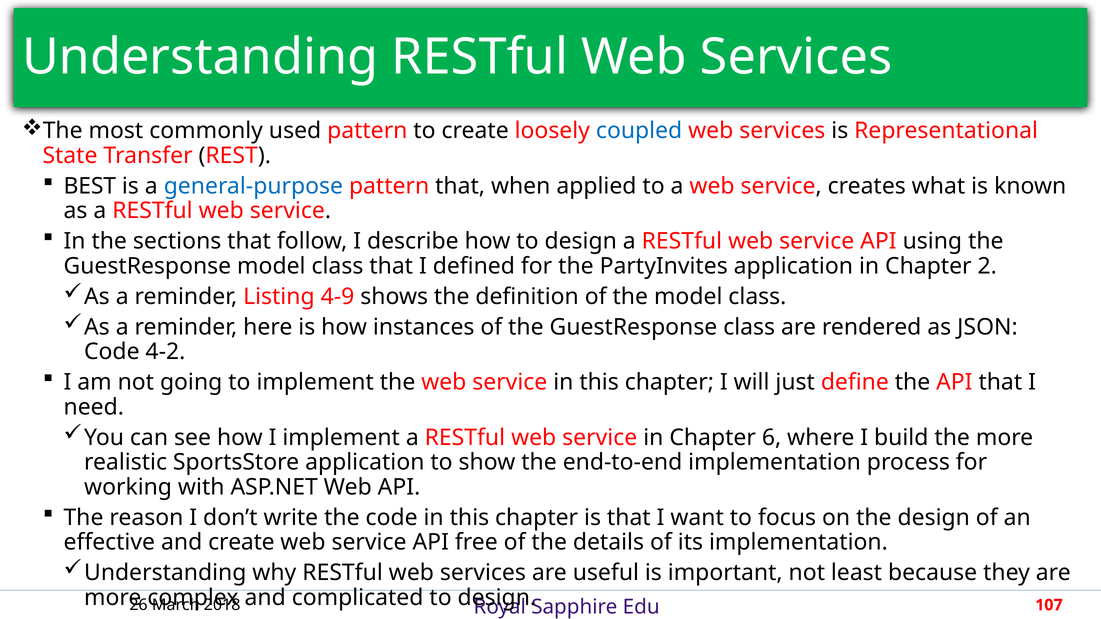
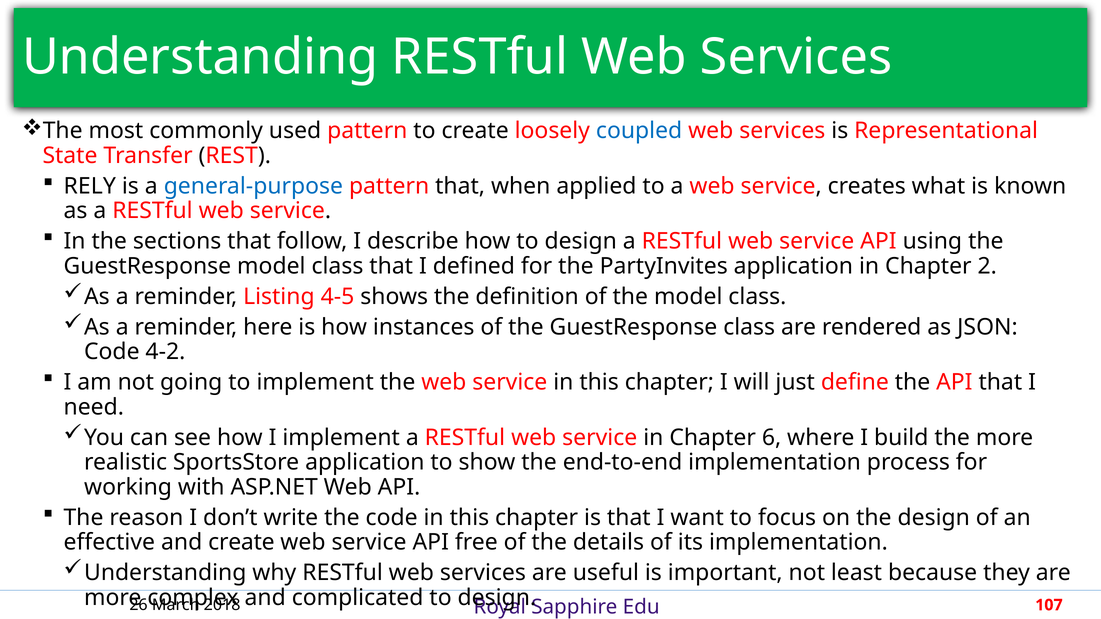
BEST: BEST -> RELY (90, 186)
4-9: 4-9 -> 4-5 (337, 297)
